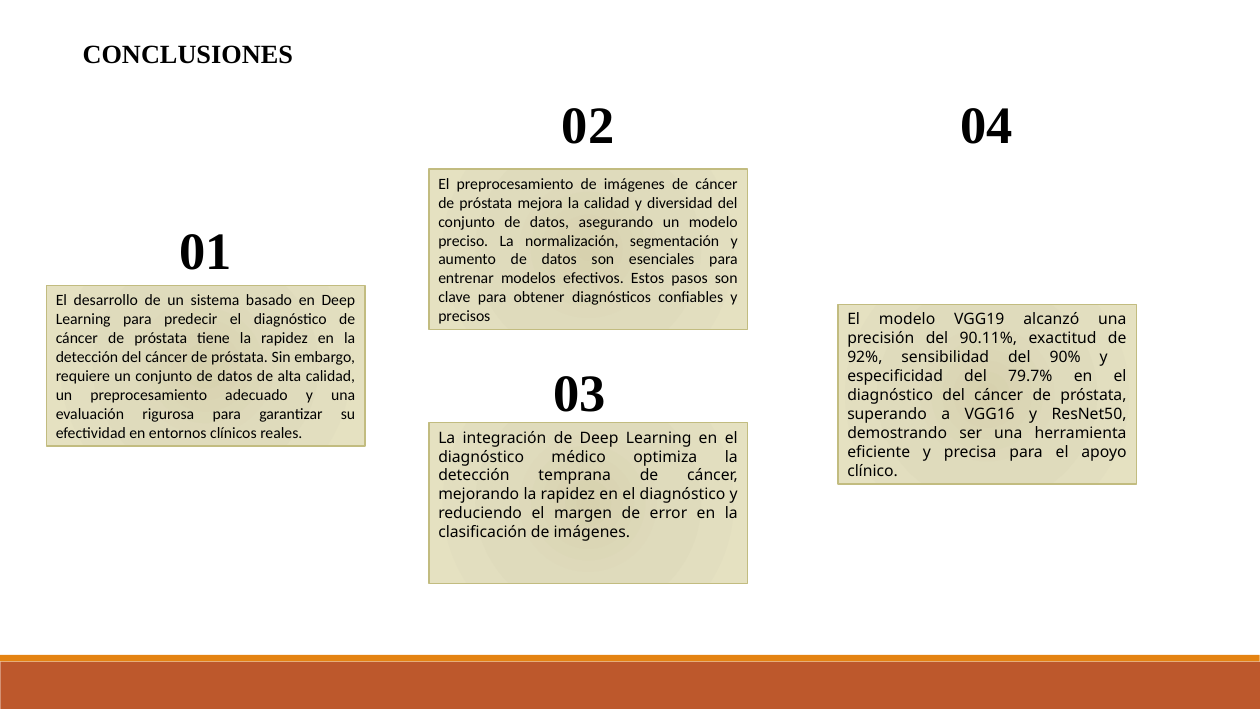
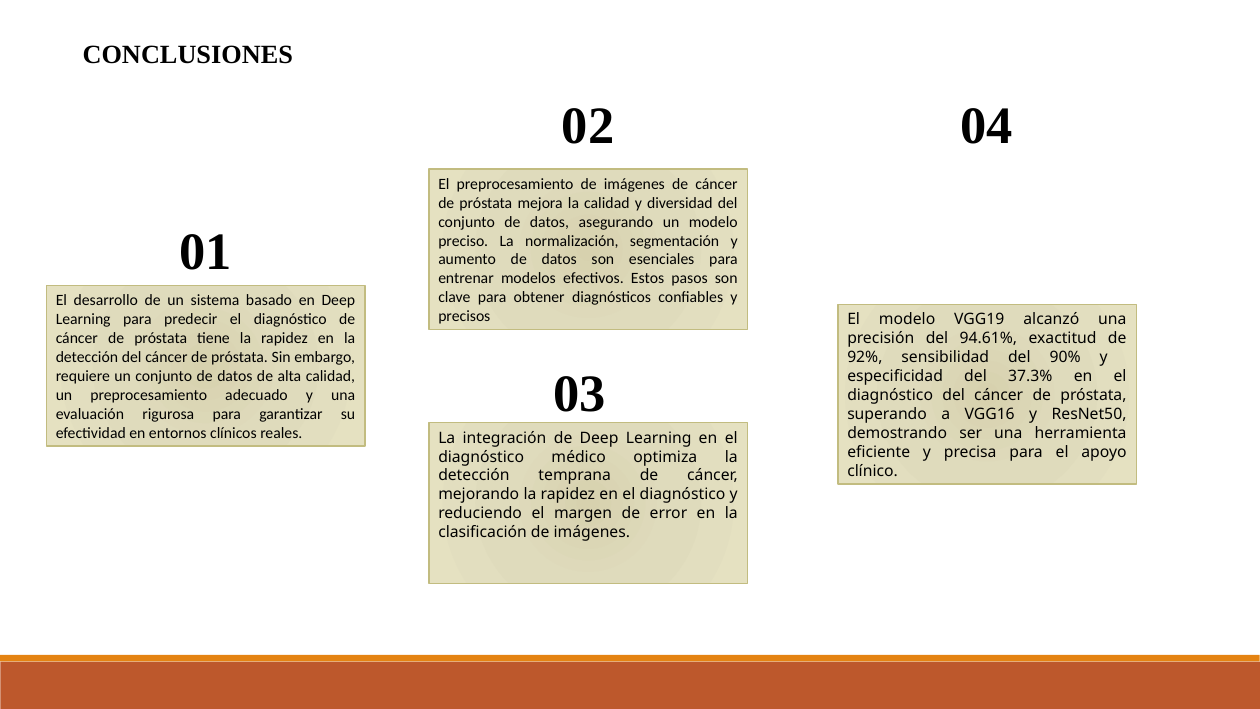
90.11%: 90.11% -> 94.61% (988, 339)
79.7%: 79.7% -> 37.3% (1030, 376)
